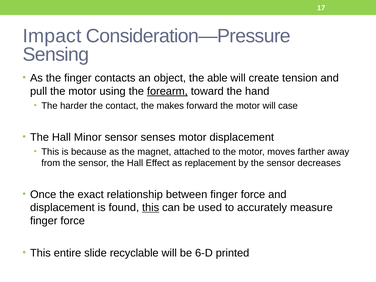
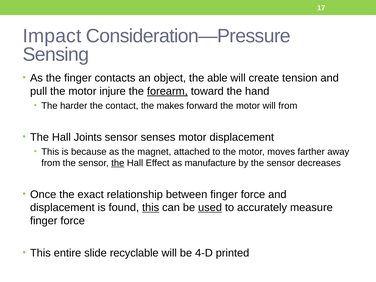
using: using -> injure (113, 91)
will case: case -> from (288, 106)
Minor: Minor -> Joints (88, 137)
the underline: none -> present (118, 163)
replacement: replacement -> manufacture (210, 163)
used underline: none -> present (210, 208)
6-D: 6-D -> 4-D (204, 253)
